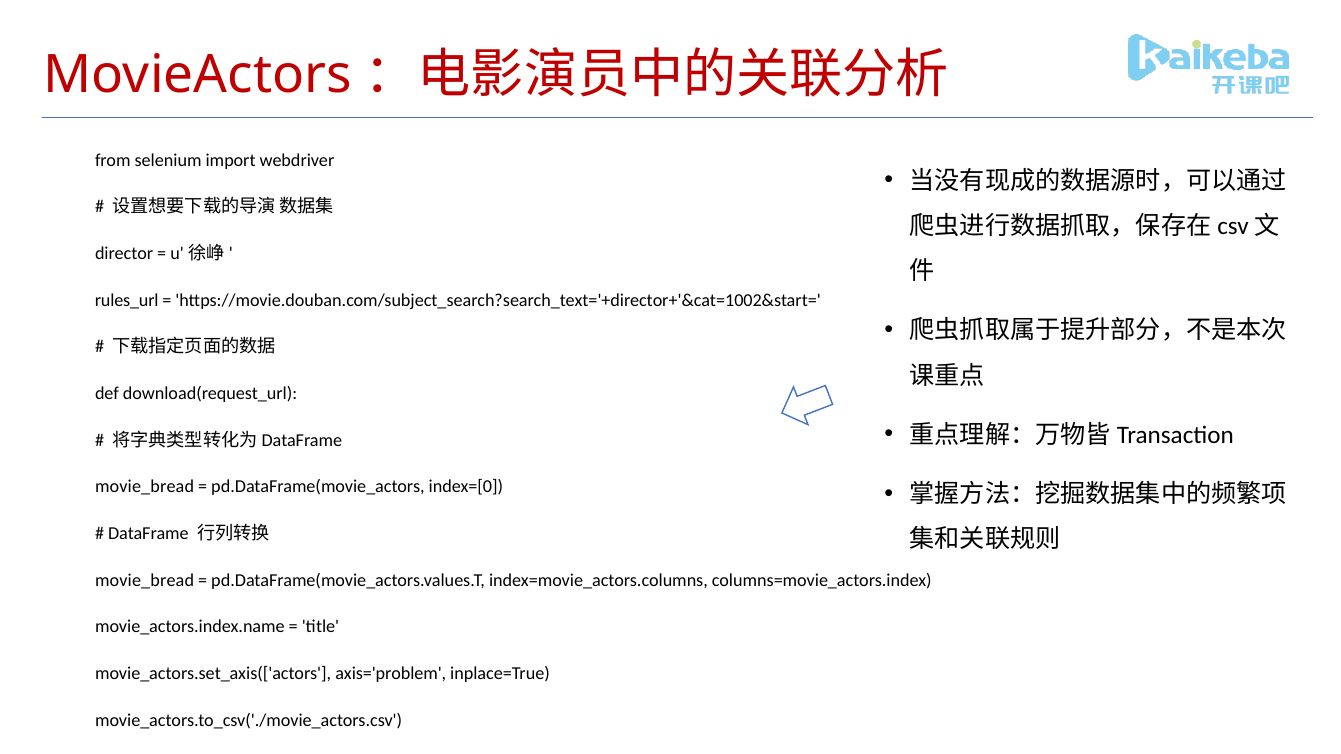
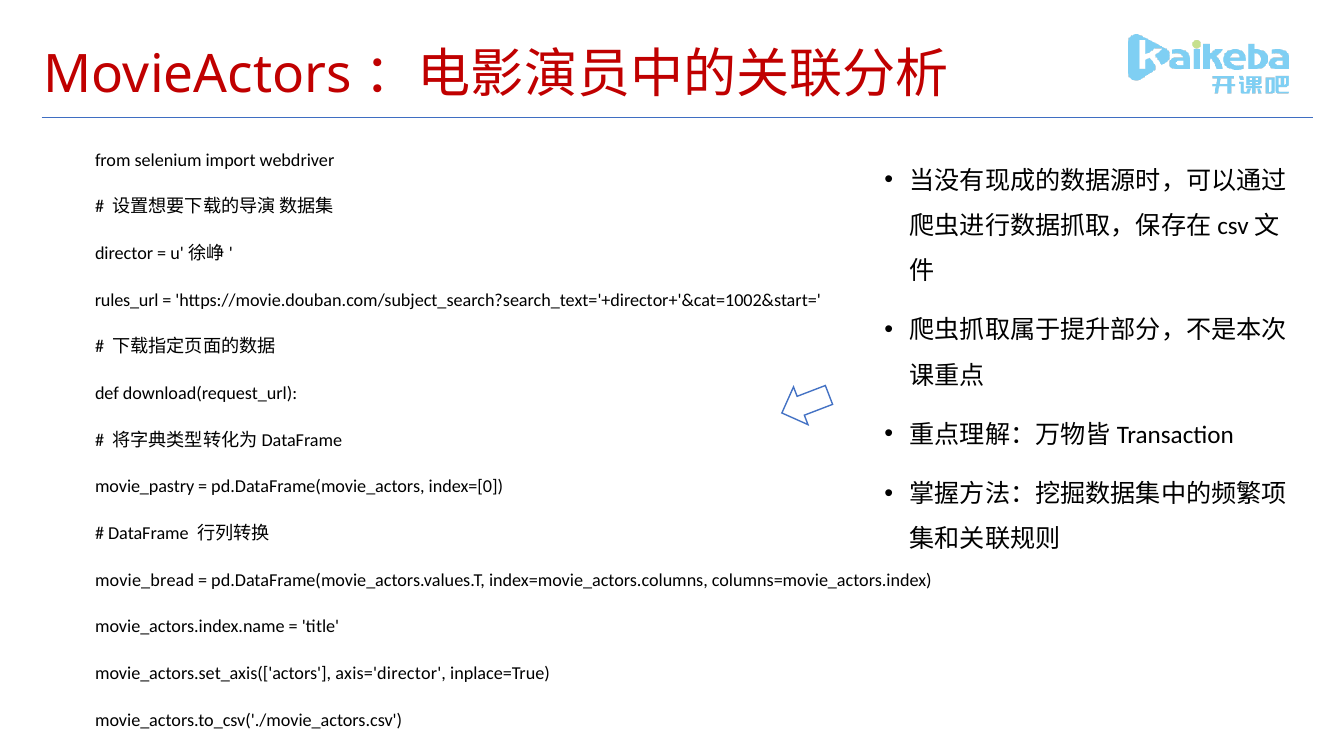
movie_bread: movie_bread -> movie_pastry (145, 487)
axis='problem: axis='problem -> axis='director (391, 674)
